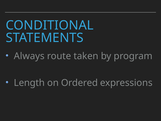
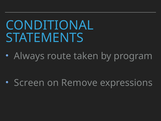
Length: Length -> Screen (29, 83)
Ordered: Ordered -> Remove (79, 83)
